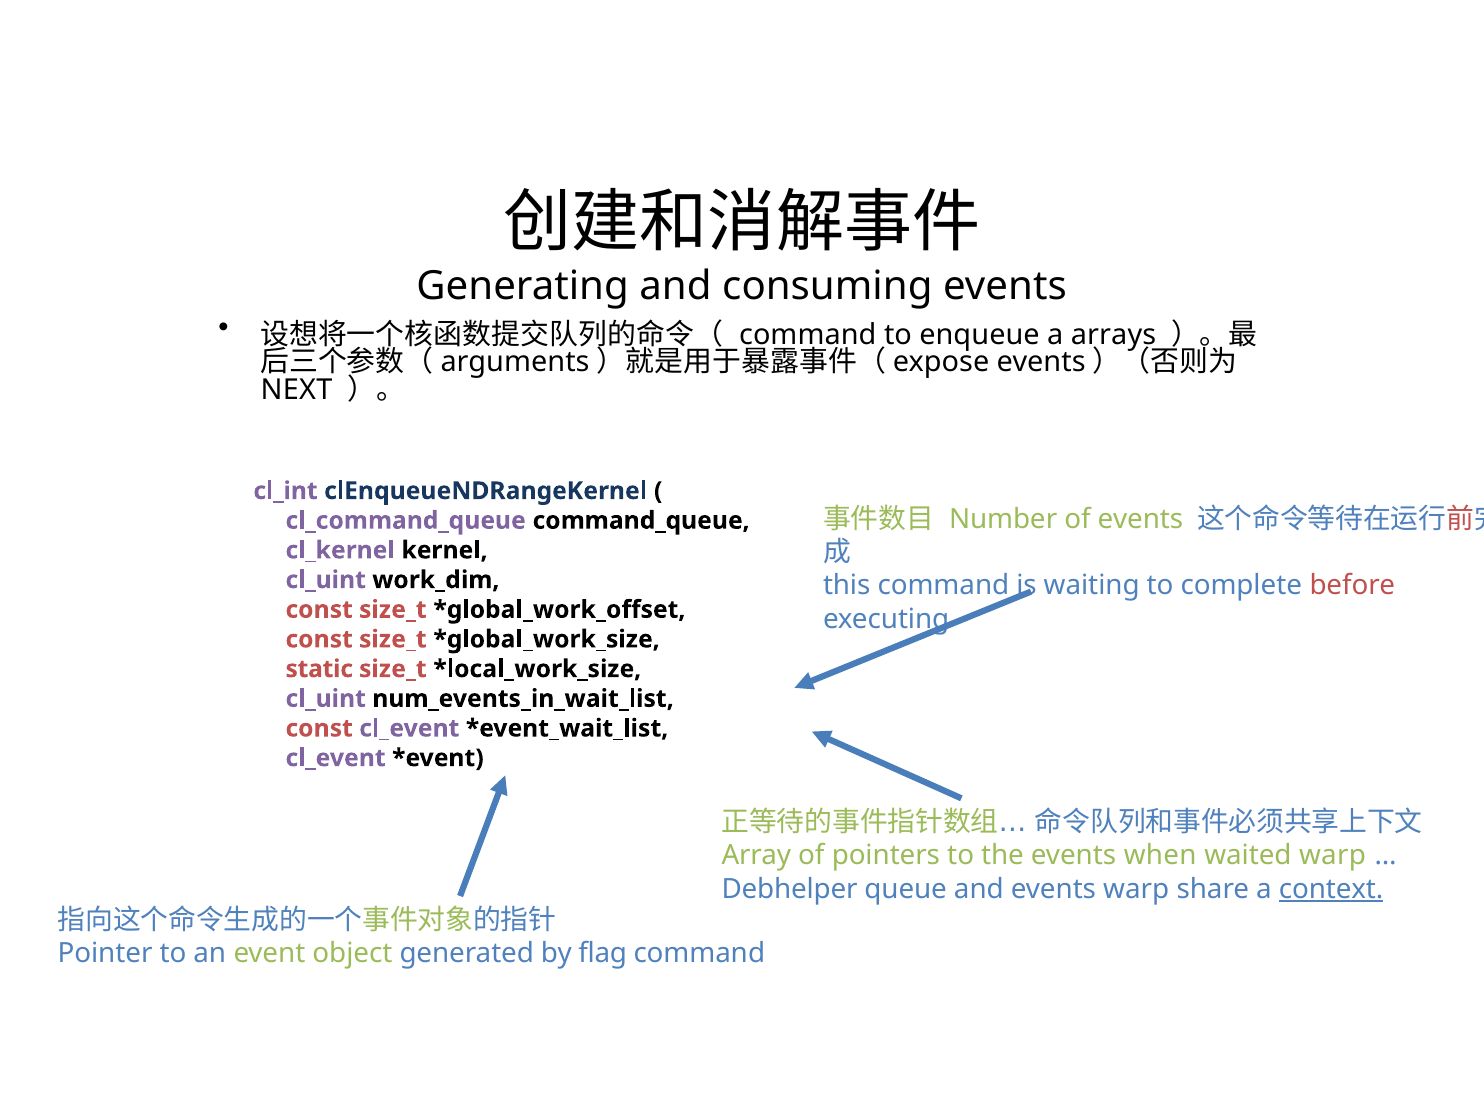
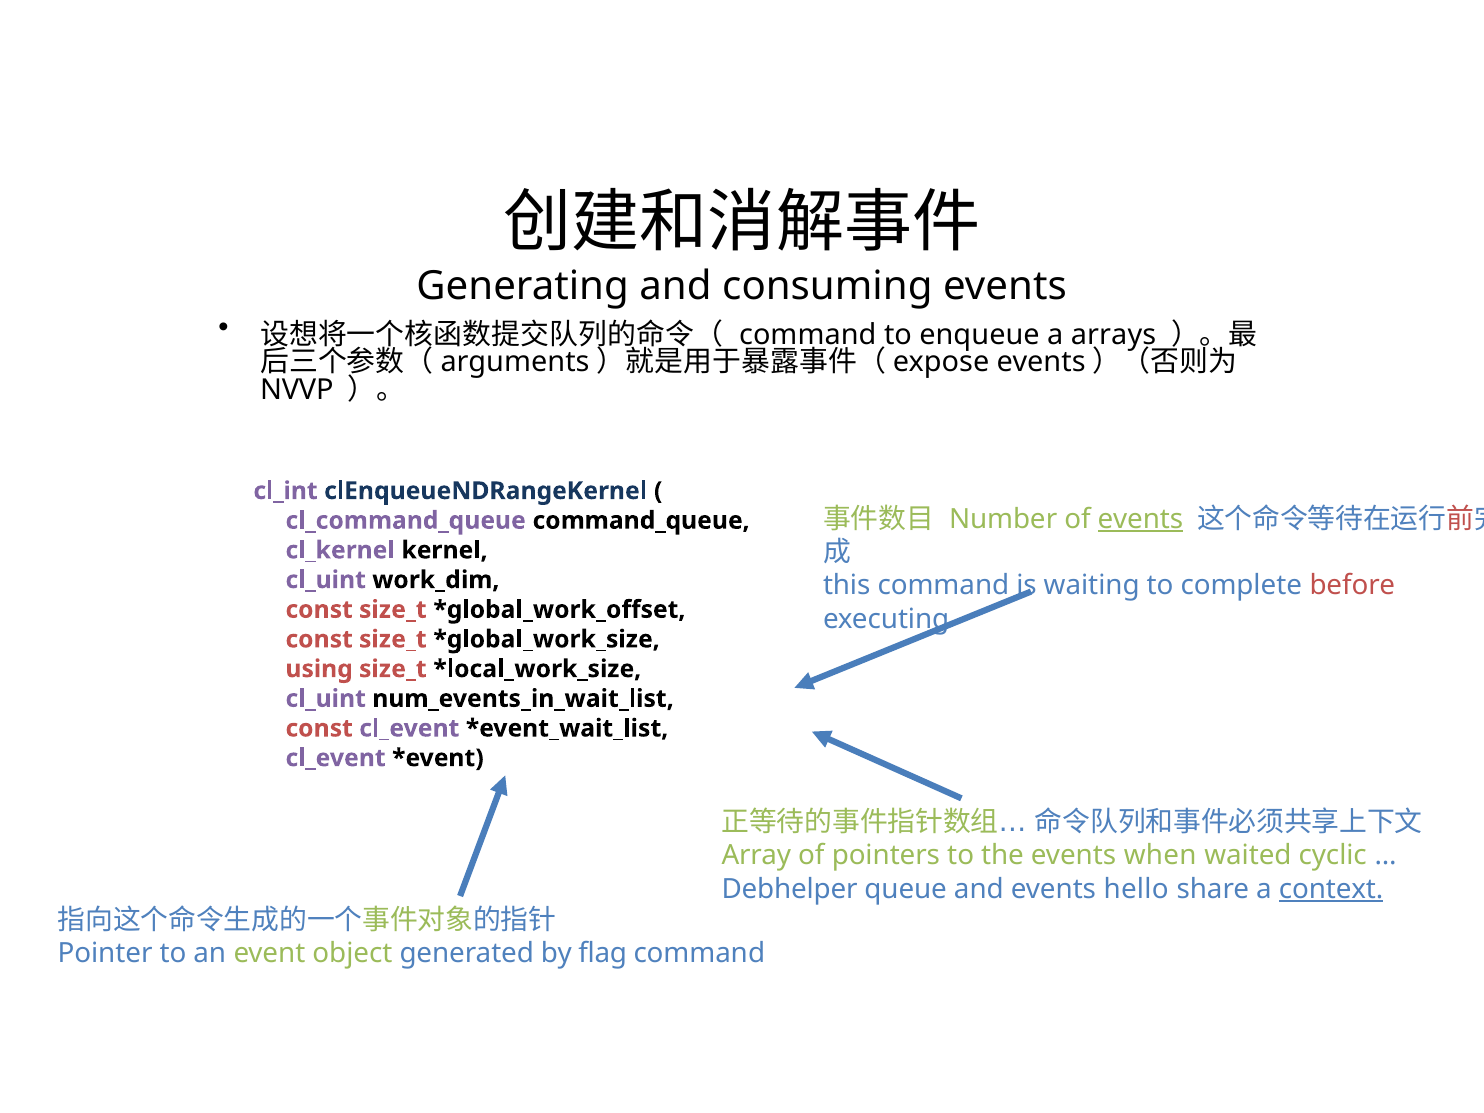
NEXT: NEXT -> NVVP (297, 390)
events underline: none -> present (1140, 519)
static: static -> using (319, 669)
waited warp: warp -> cyclic (1333, 856)
events warp: warp -> hello (1136, 889)
